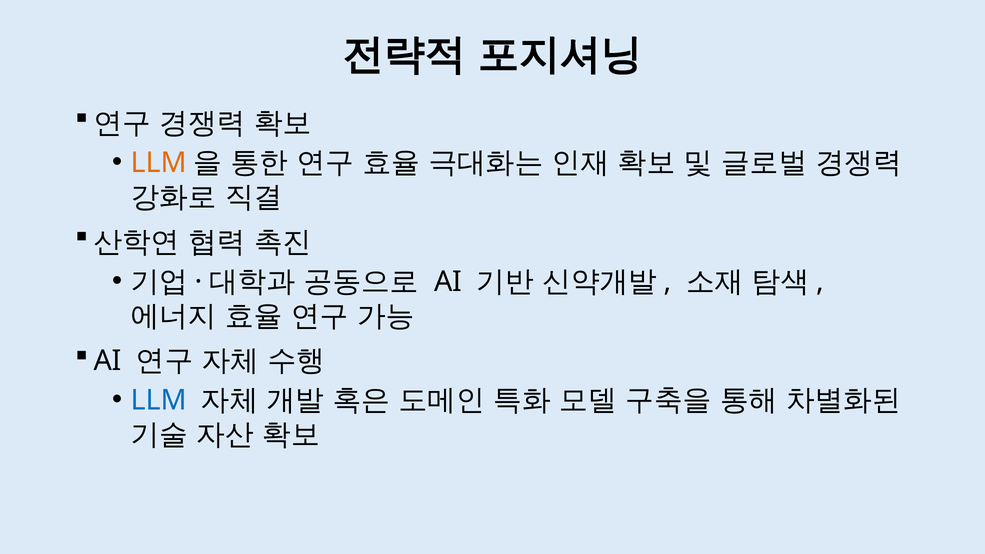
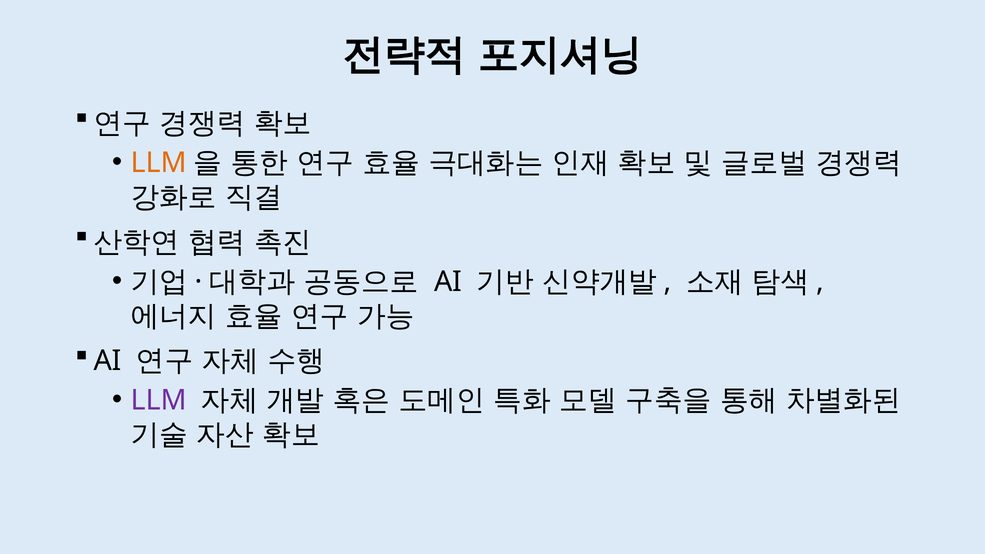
LLM colour: blue -> purple (159, 401)
